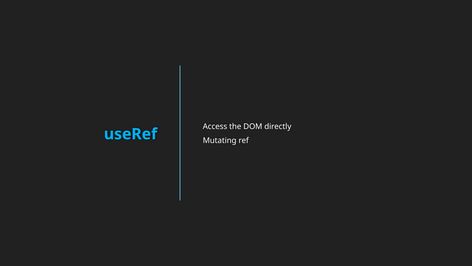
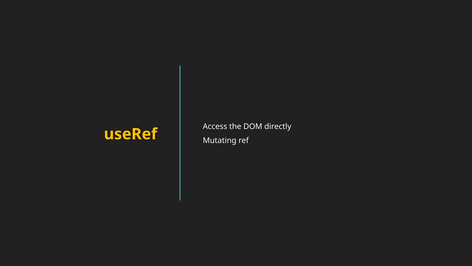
useRef colour: light blue -> yellow (131, 134)
